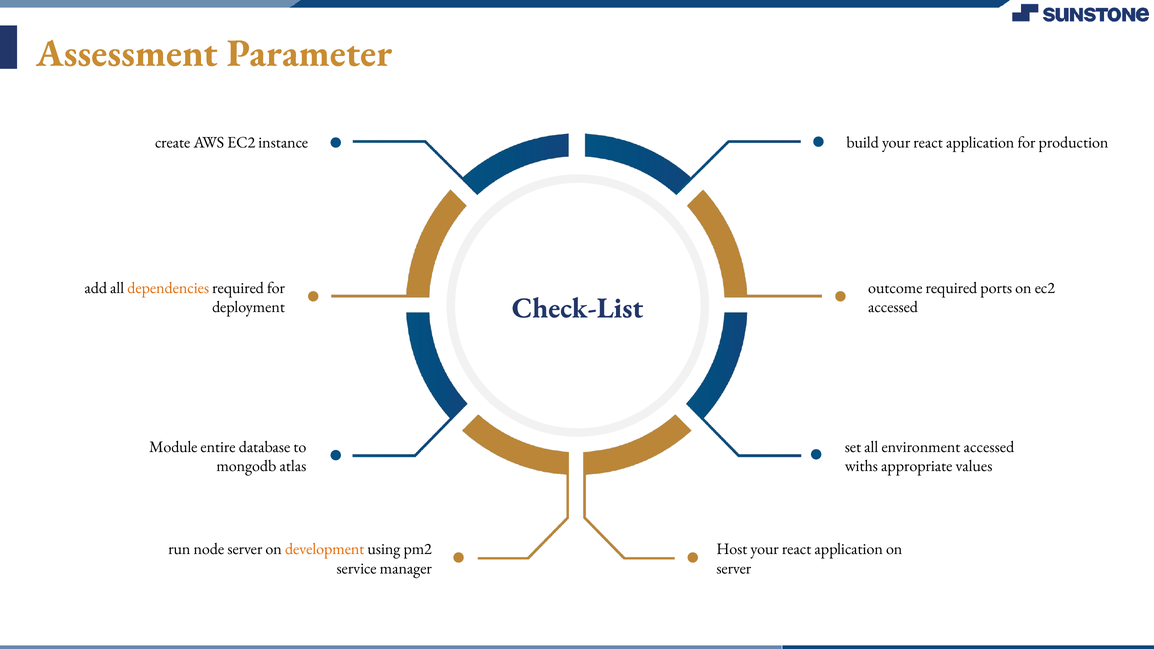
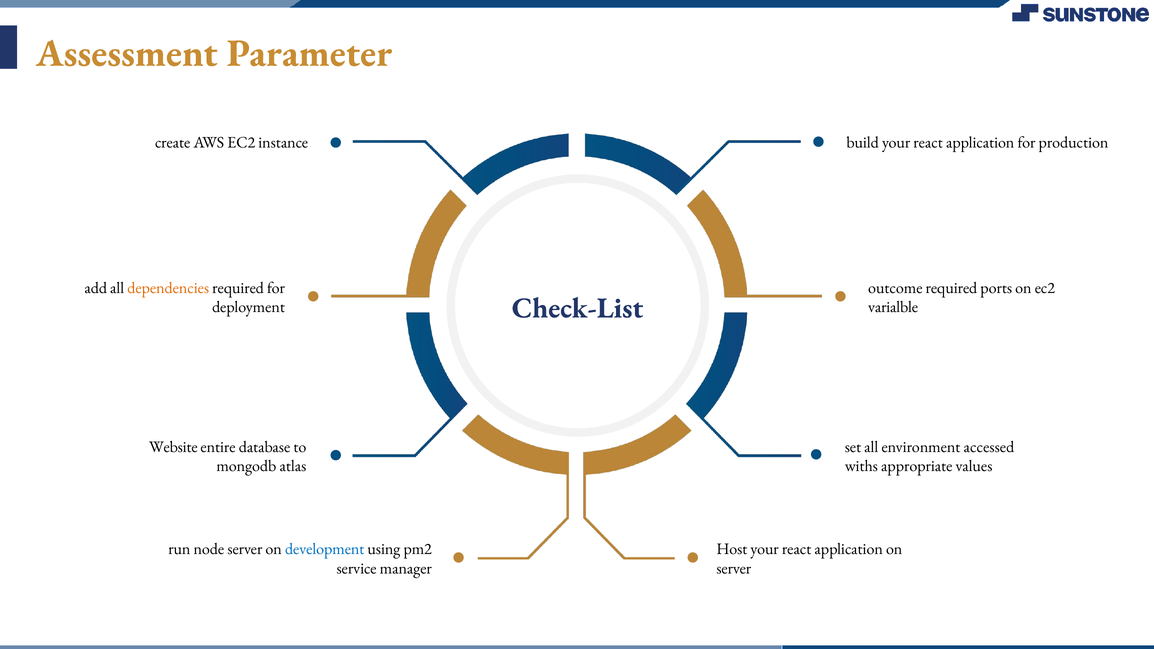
accessed: accessed -> varialble (893, 307)
Module: Module -> Website (173, 447)
development colour: orange -> blue (325, 549)
